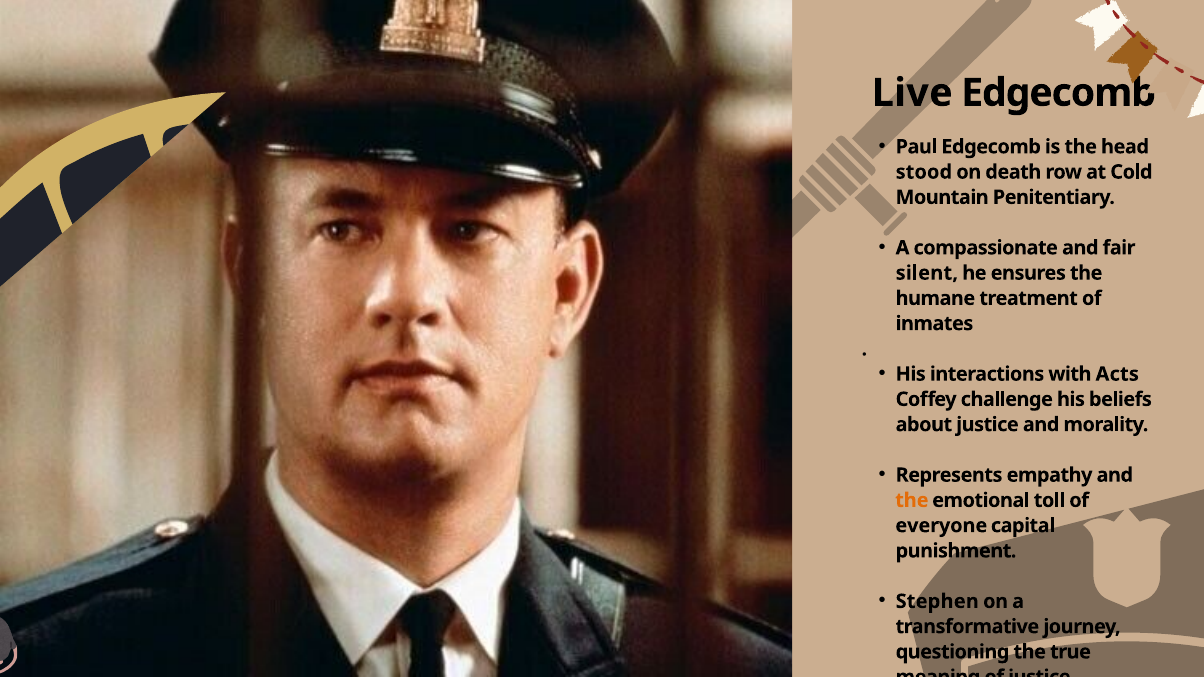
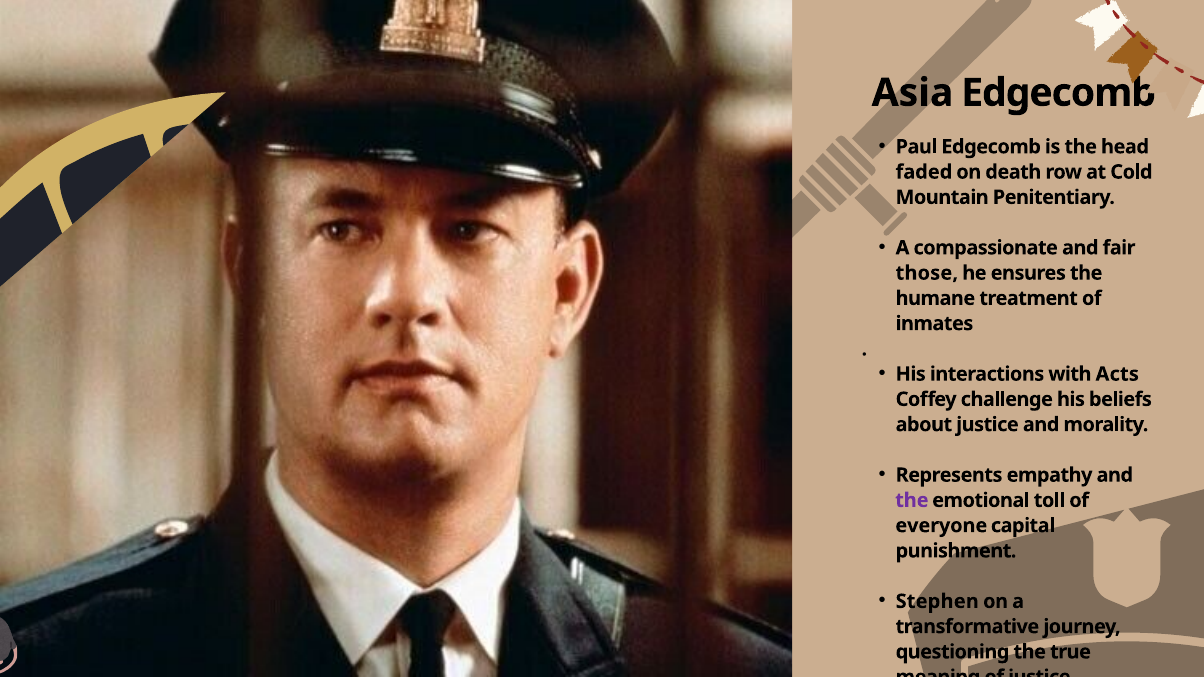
Live: Live -> Asia (913, 93)
stood: stood -> faded (924, 172)
silent: silent -> those (927, 273)
the colour: orange -> purple (912, 501)
